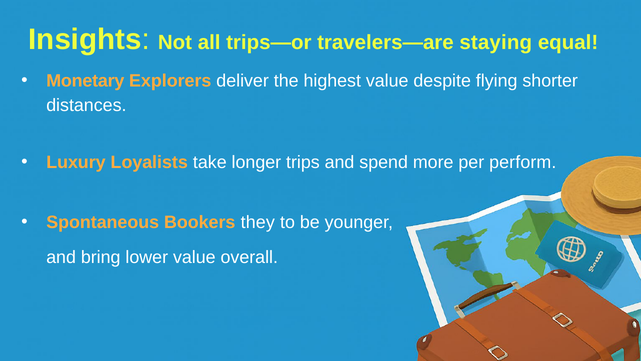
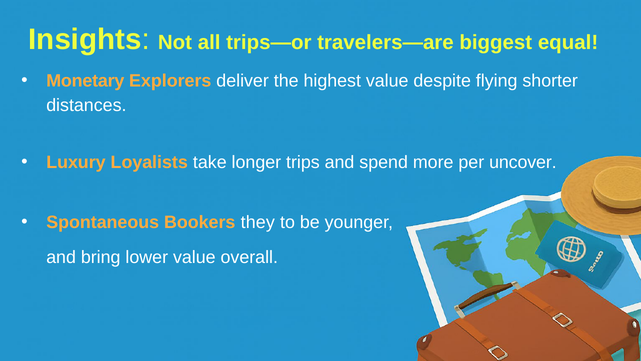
staying: staying -> biggest (496, 43)
perform: perform -> uncover (523, 162)
